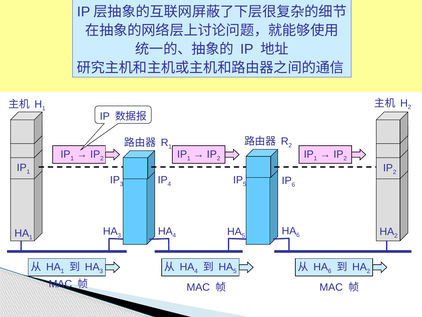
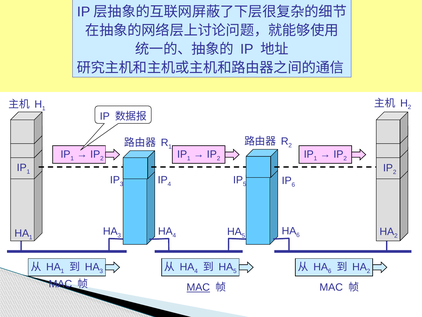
MAC underline: none -> present (198, 287)
